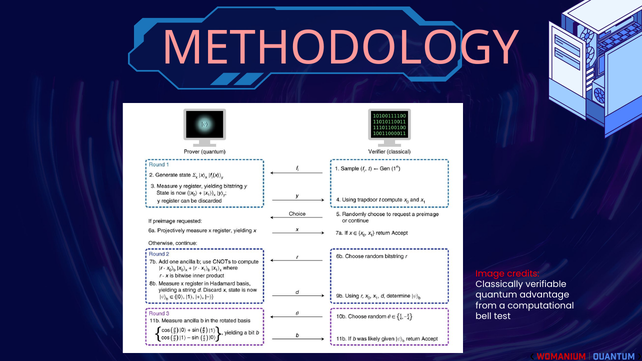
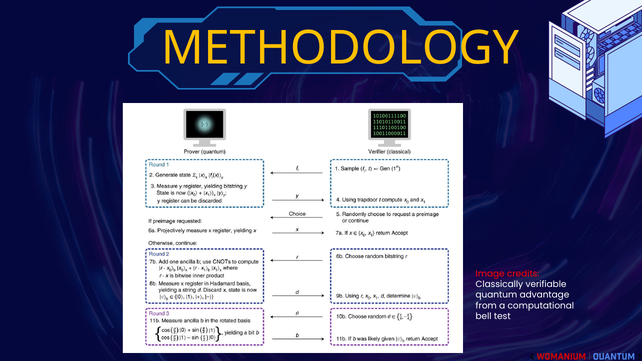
METHODOLOGY colour: pink -> yellow (340, 48)
